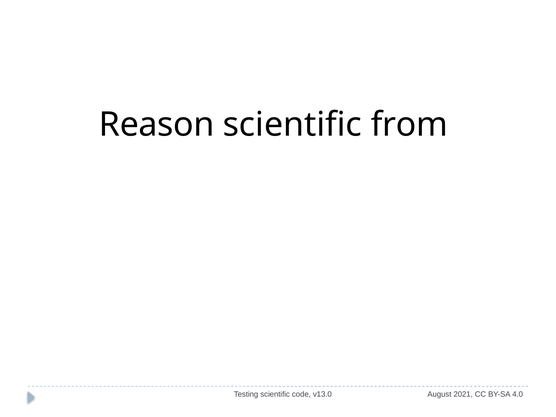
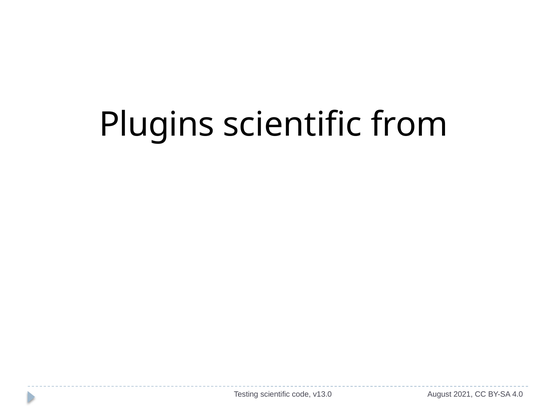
Reason: Reason -> Plugins (157, 125)
